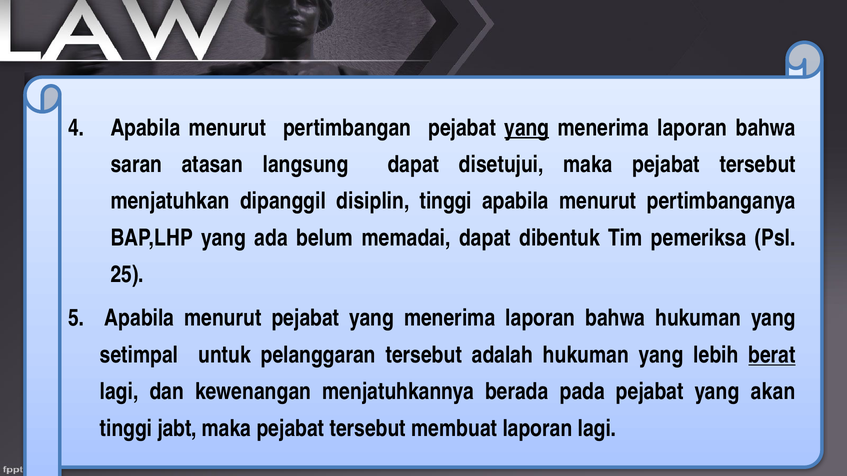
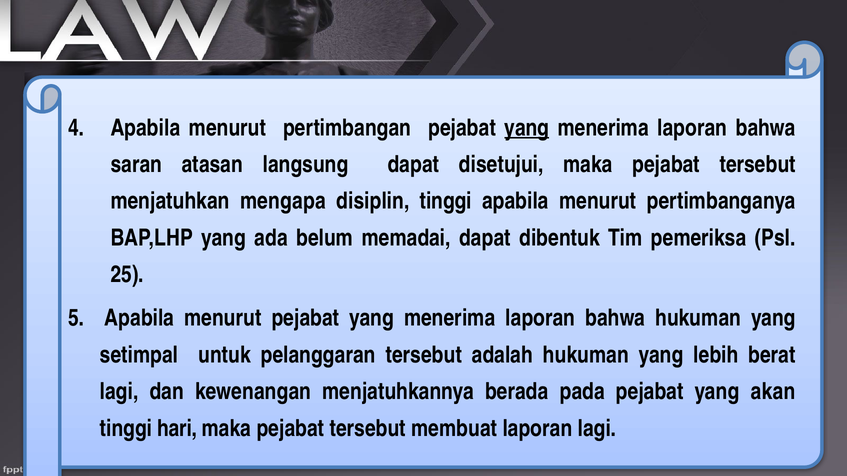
dipanggil: dipanggil -> mengapa (283, 201)
berat underline: present -> none (772, 355)
jabt: jabt -> hari (177, 429)
